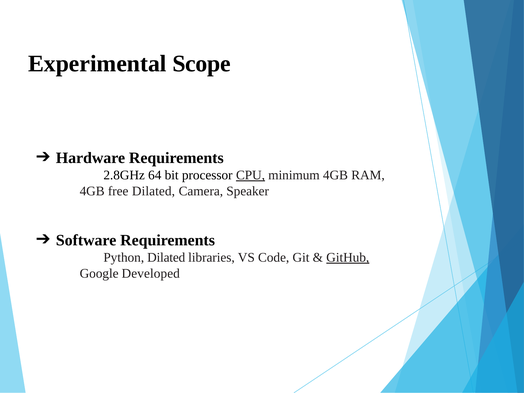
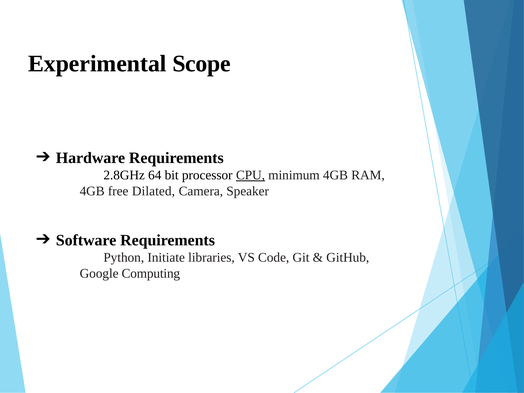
Python Dilated: Dilated -> Initiate (166, 258)
GitHub underline: present -> none (348, 258)
Developed: Developed -> Computing (151, 273)
